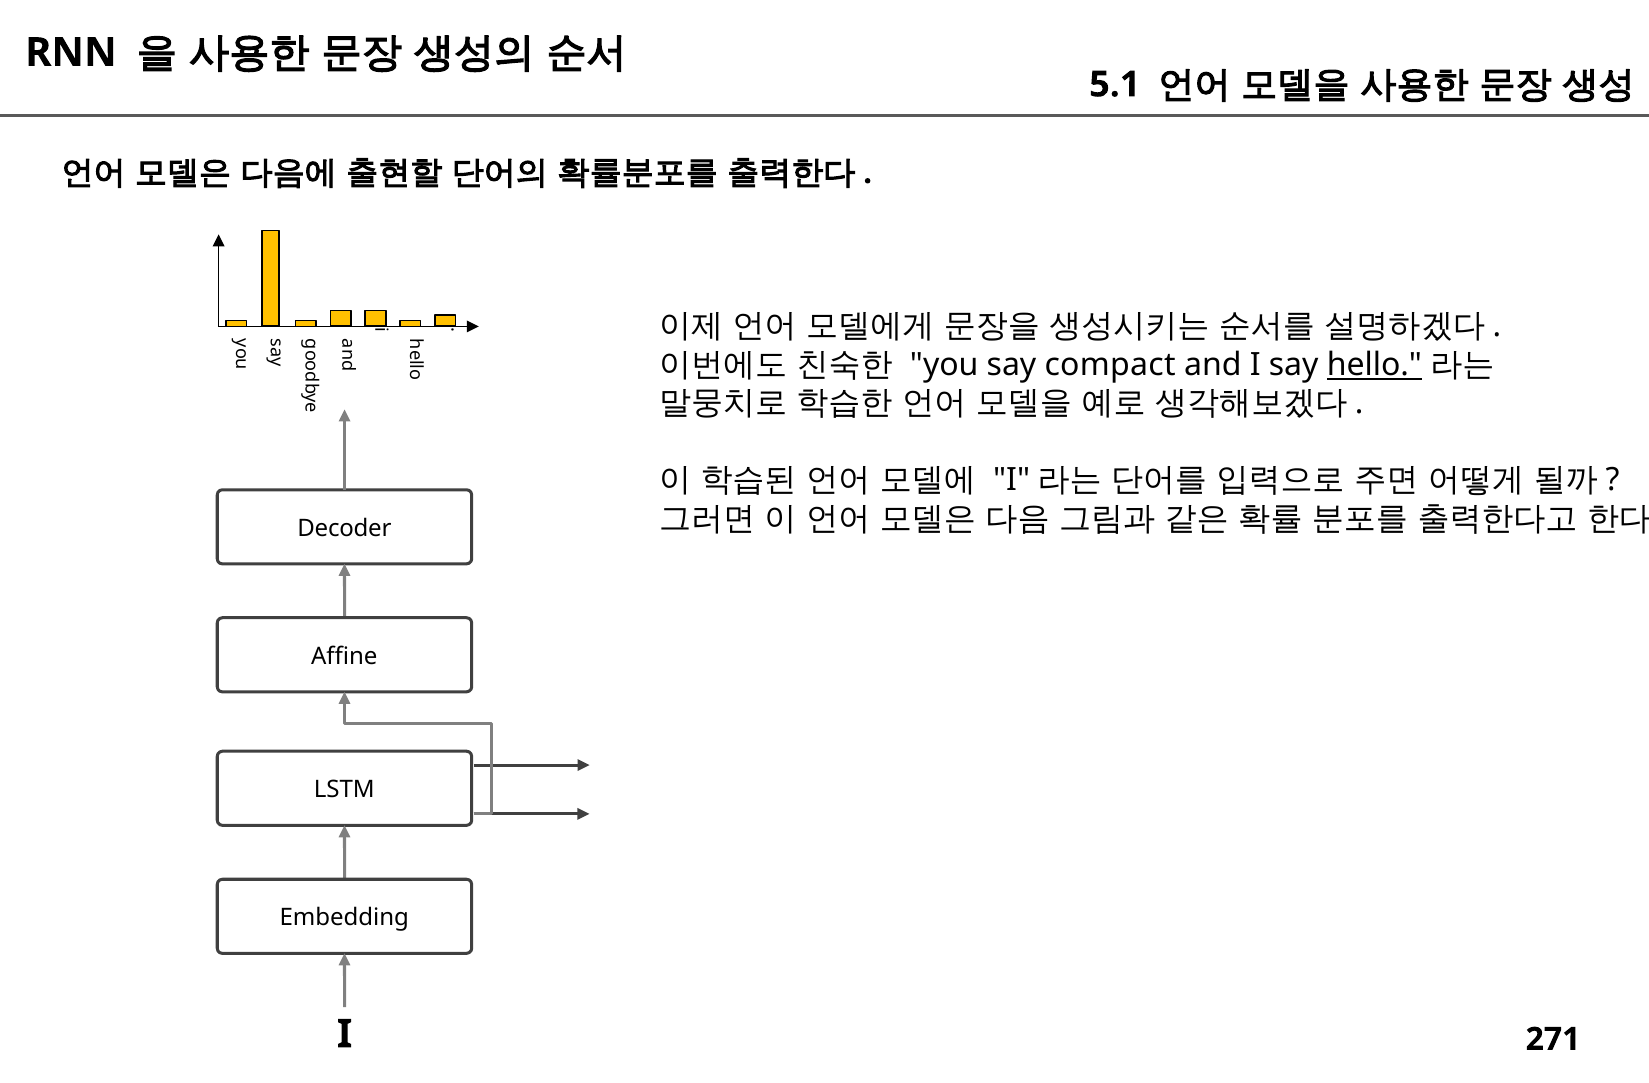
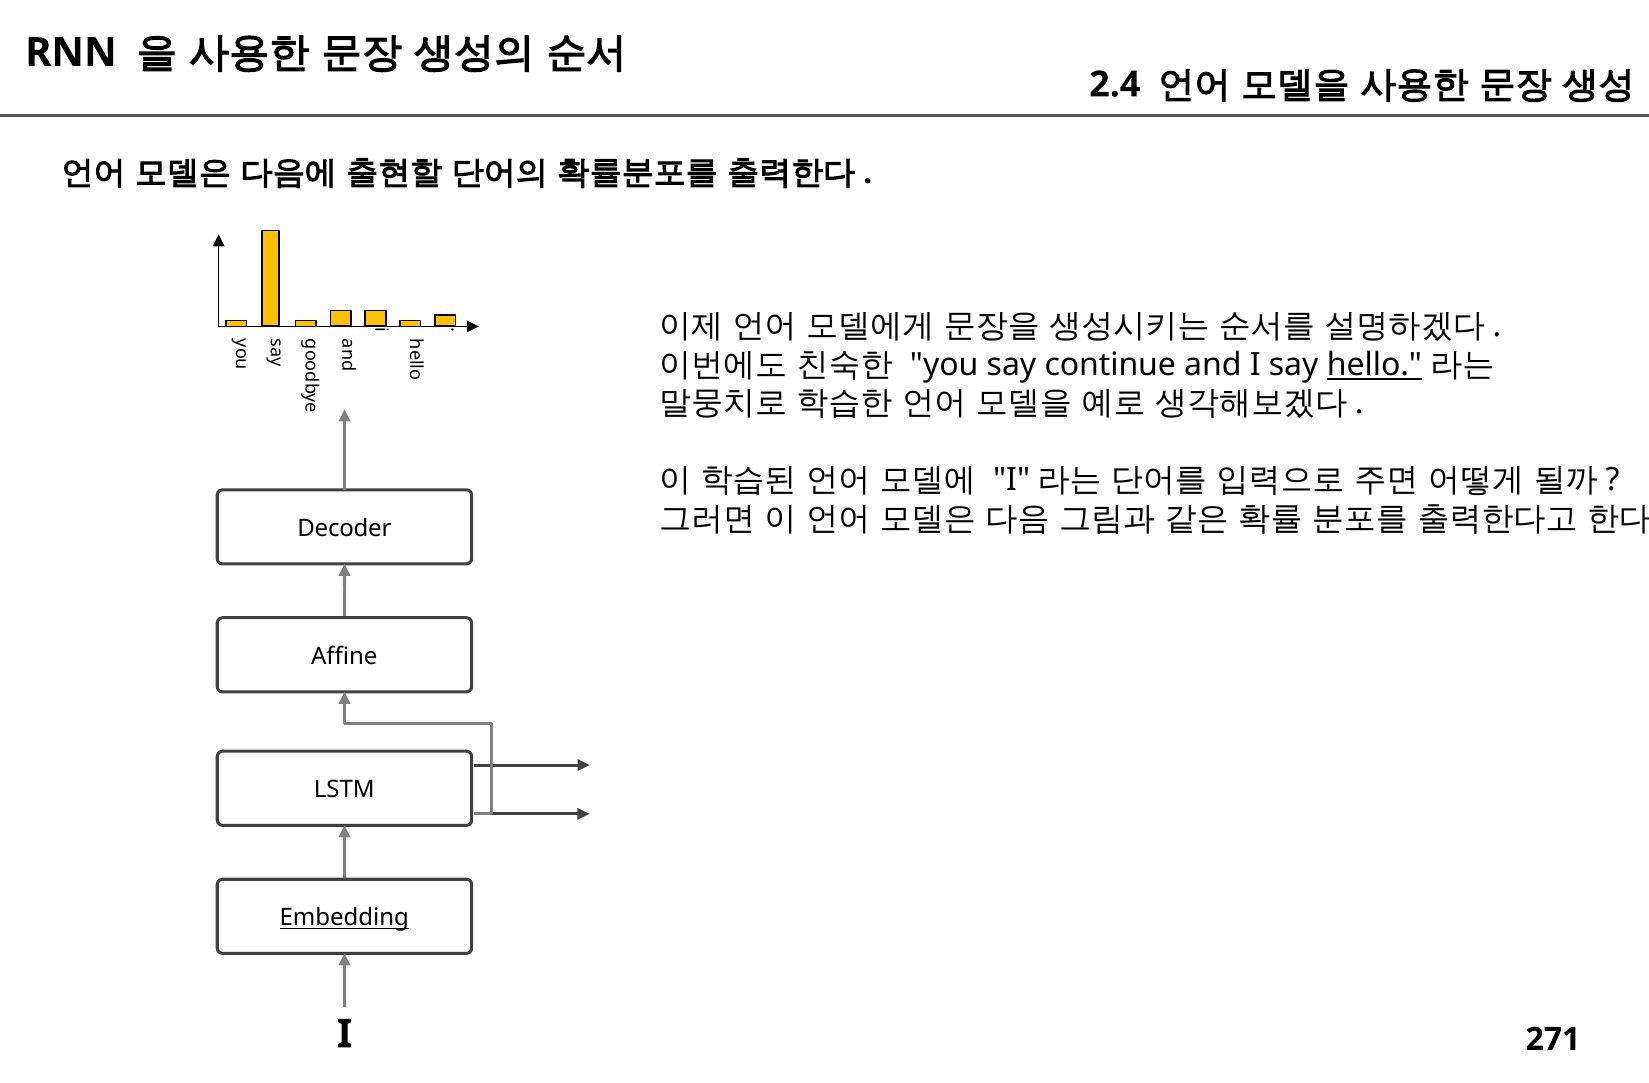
5.1: 5.1 -> 2.4 (1115, 85)
compact: compact -> continue (1110, 365)
Embedding underline: none -> present (344, 918)
